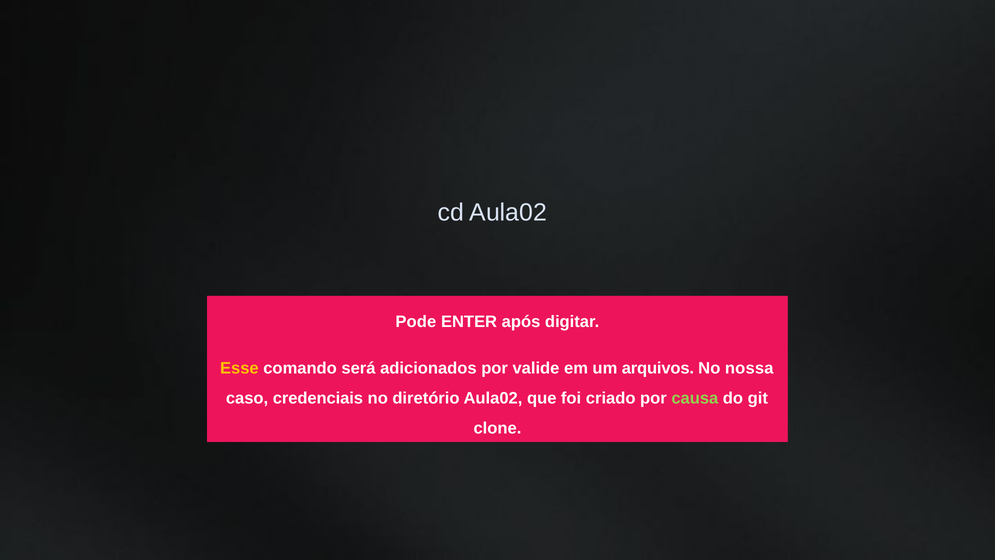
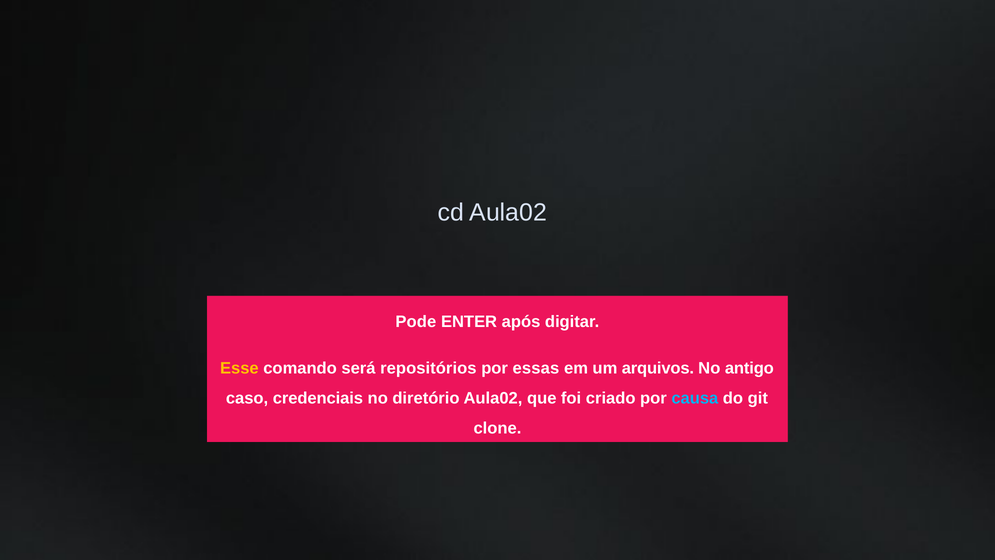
adicionados: adicionados -> repositórios (428, 368)
valide: valide -> essas (536, 368)
nossa: nossa -> antigo (749, 368)
causa colour: light green -> light blue (695, 398)
